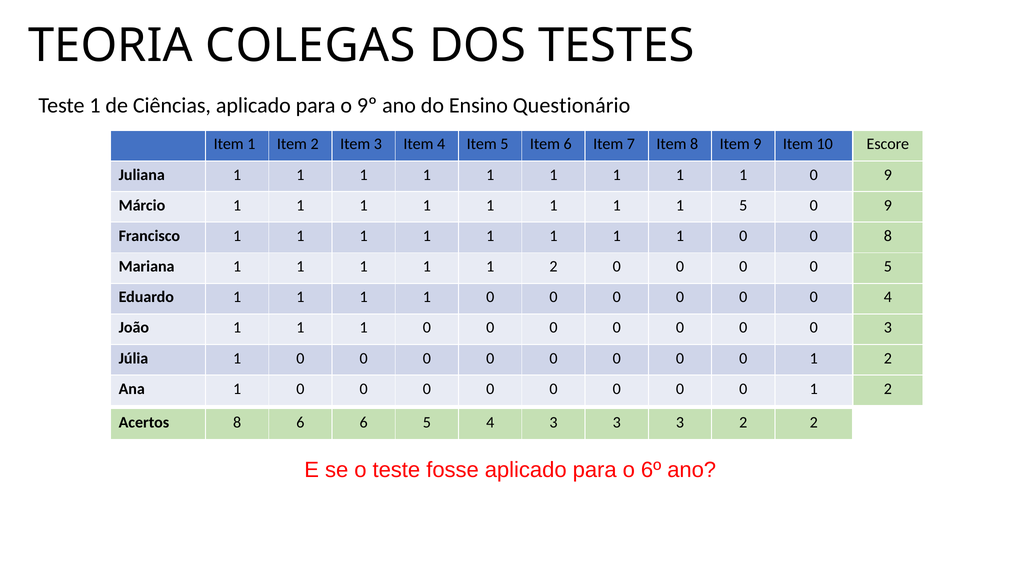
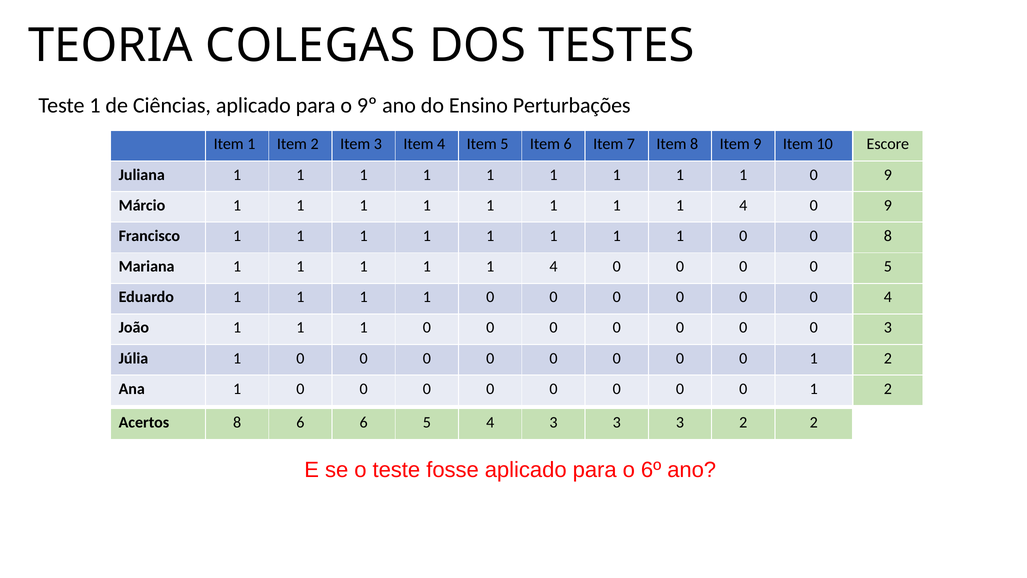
Questionário: Questionário -> Perturbações (572, 106)
5: 5 -> 4 (743, 205)
2: 2 -> 4 (553, 266)
